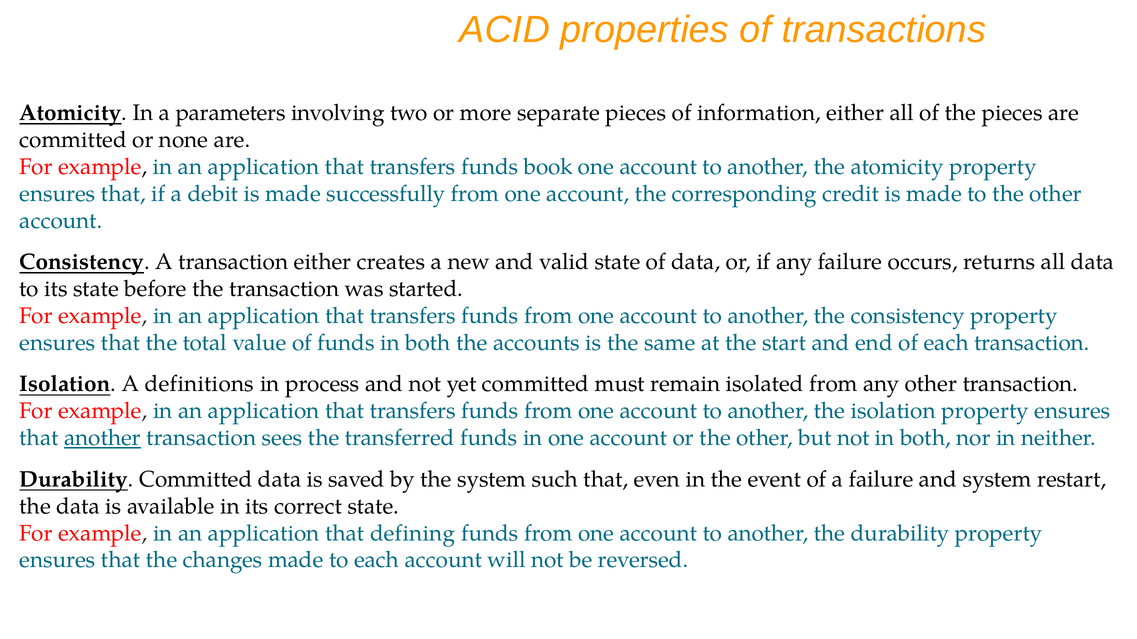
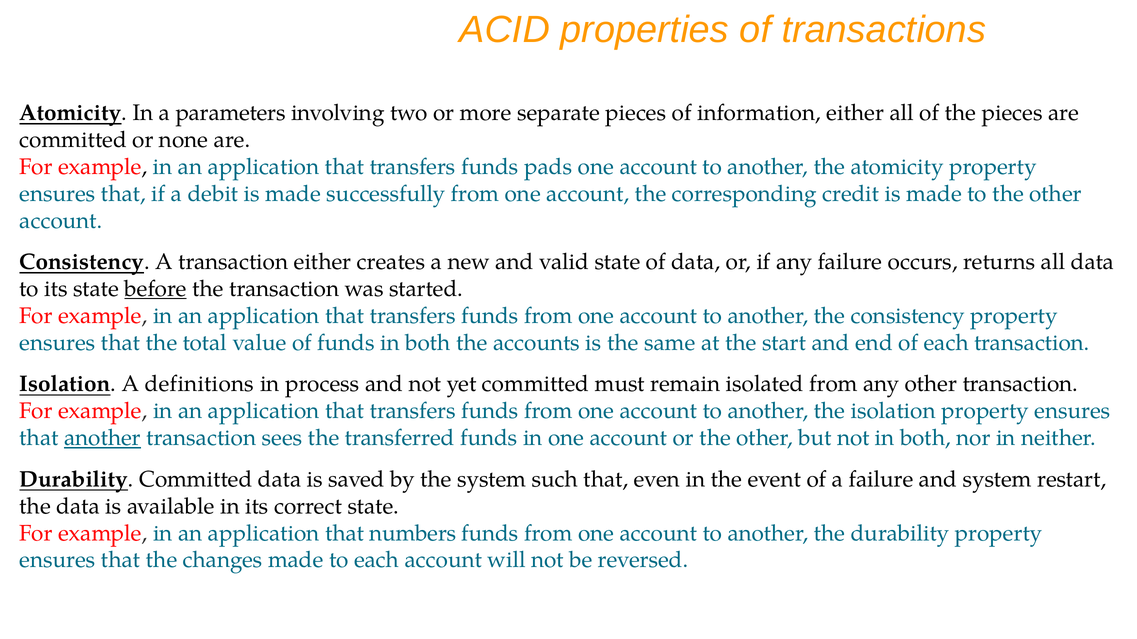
book: book -> pads (548, 167)
before underline: none -> present (156, 289)
defining: defining -> numbers (413, 534)
